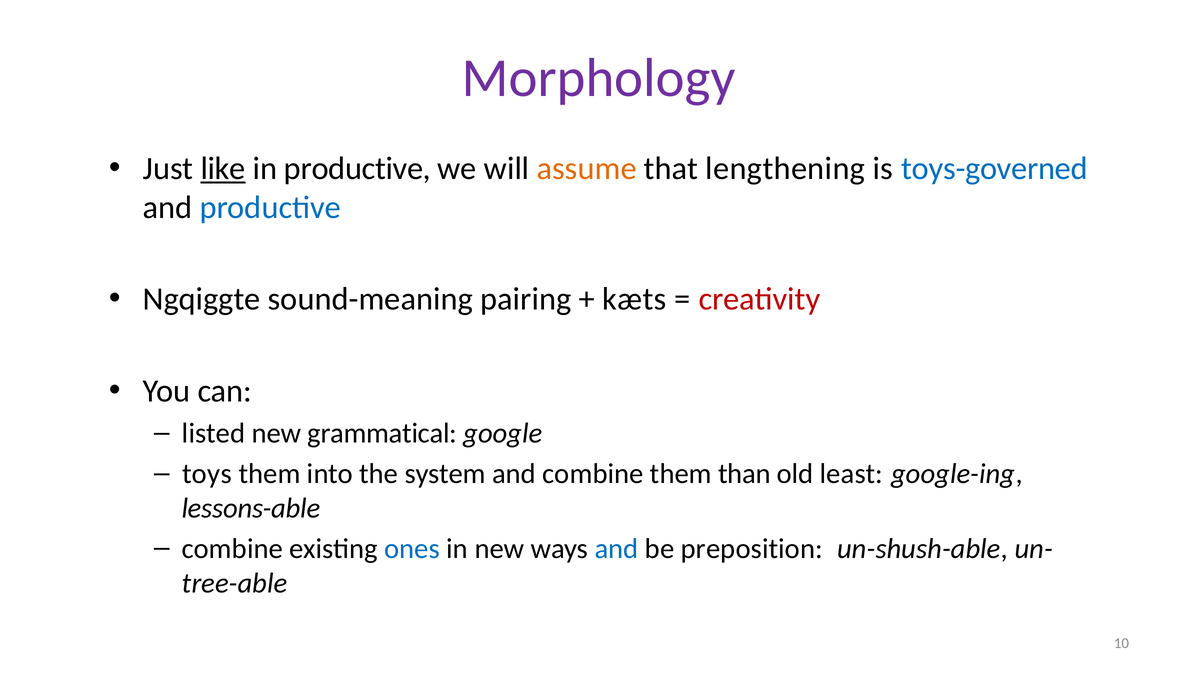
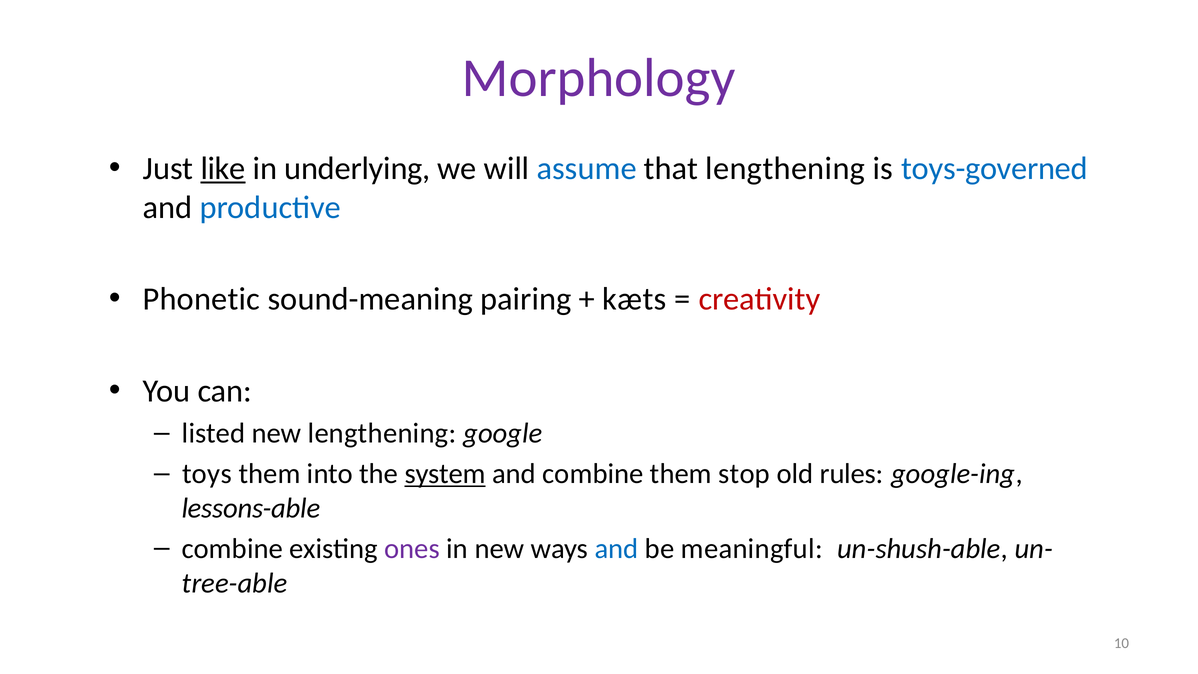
in productive: productive -> underlying (357, 168)
assume colour: orange -> blue (587, 168)
Ngqiggte: Ngqiggte -> Phonetic (201, 299)
new grammatical: grammatical -> lengthening (382, 433)
system underline: none -> present (445, 474)
than: than -> stop (744, 474)
least: least -> rules (852, 474)
ones colour: blue -> purple (412, 549)
preposition: preposition -> meaningful (752, 549)
